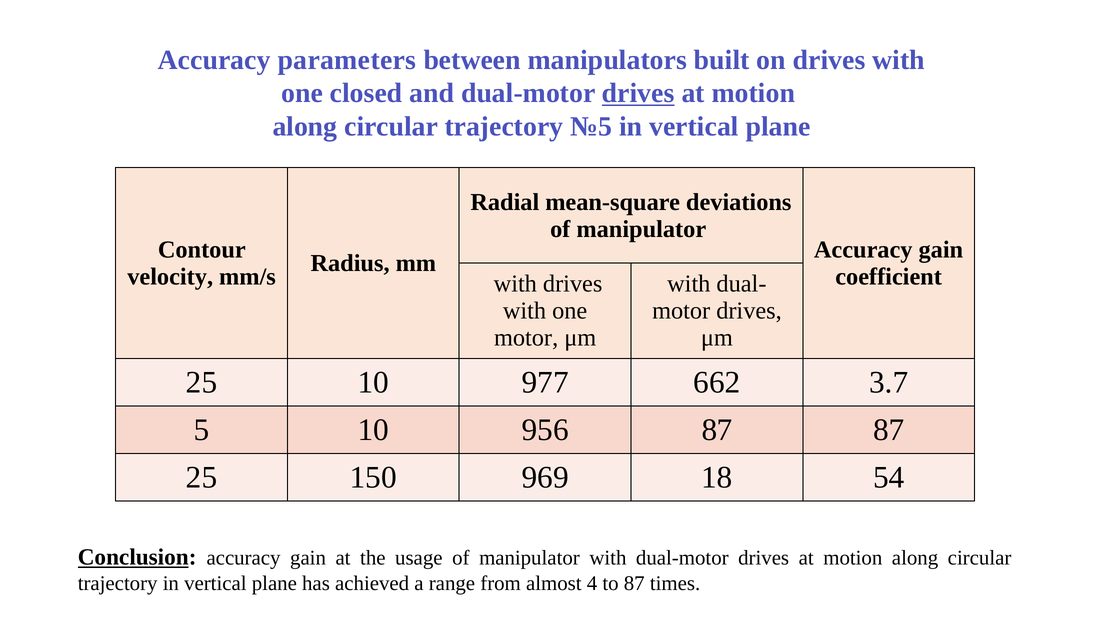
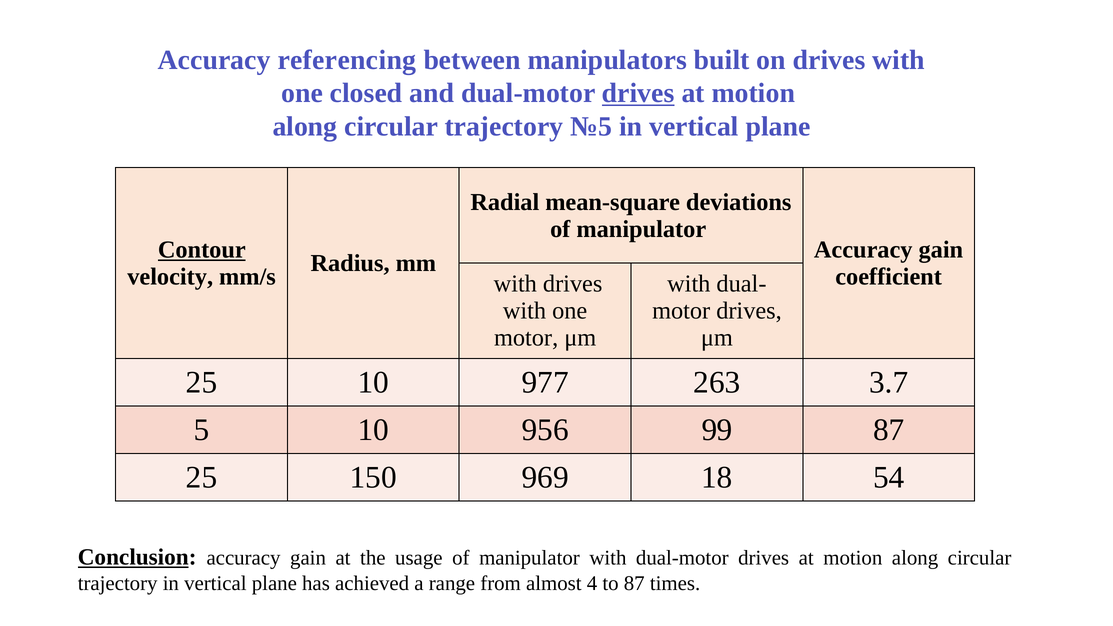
parameters: parameters -> referencing (347, 60)
Contour underline: none -> present (202, 250)
662: 662 -> 263 (717, 382)
956 87: 87 -> 99 (717, 430)
